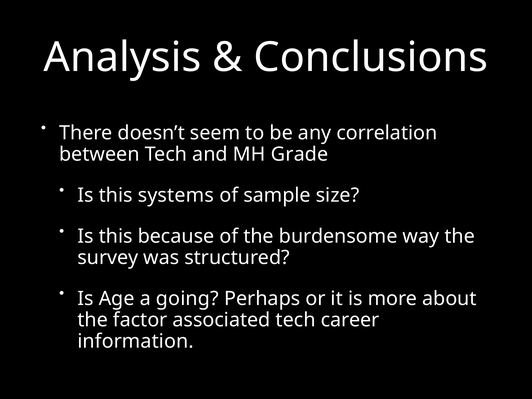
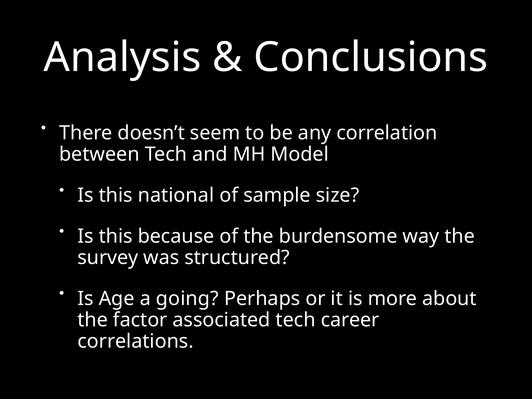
Grade: Grade -> Model (300, 154)
systems: systems -> national (176, 195)
information: information -> correlations (136, 341)
